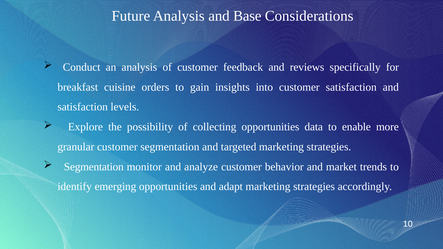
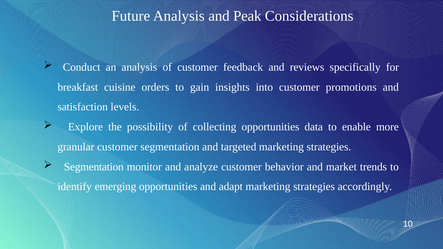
Base: Base -> Peak (247, 16)
customer satisfaction: satisfaction -> promotions (351, 87)
